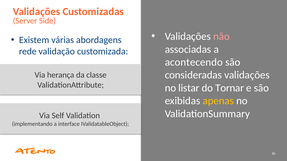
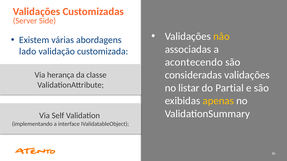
não colour: pink -> yellow (222, 36)
rede: rede -> lado (28, 52)
Tornar: Tornar -> Partial (230, 88)
